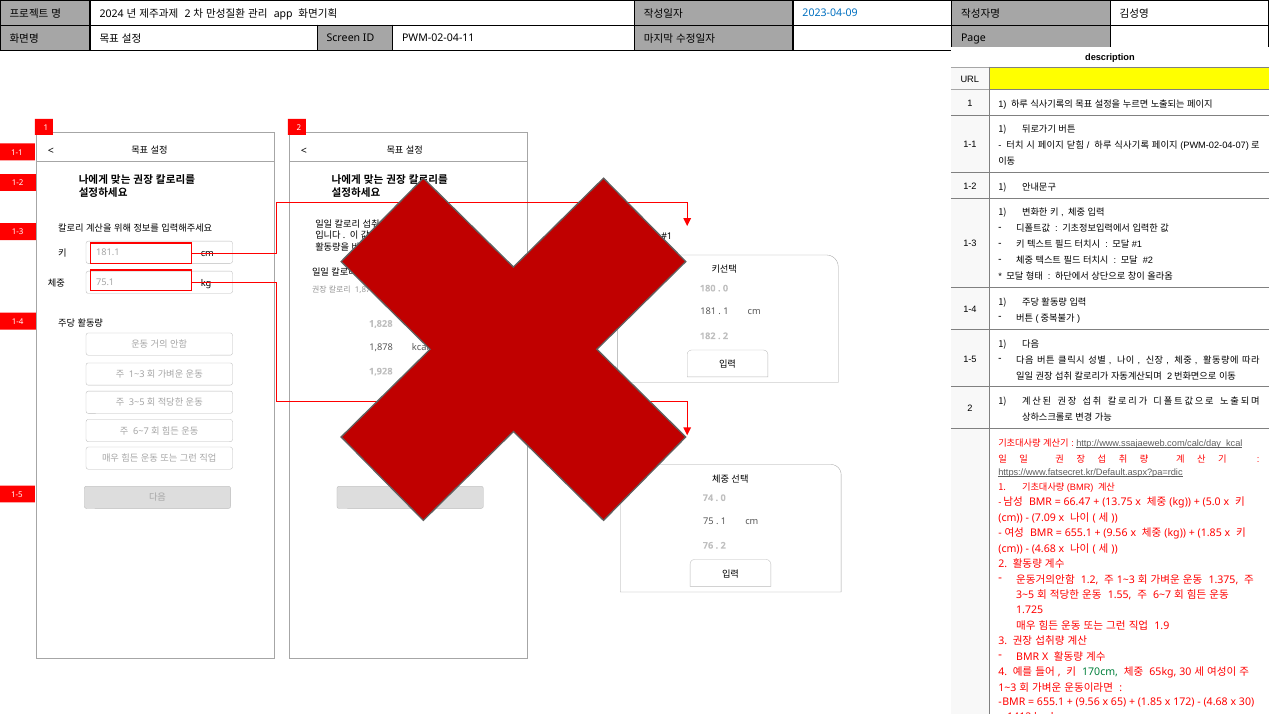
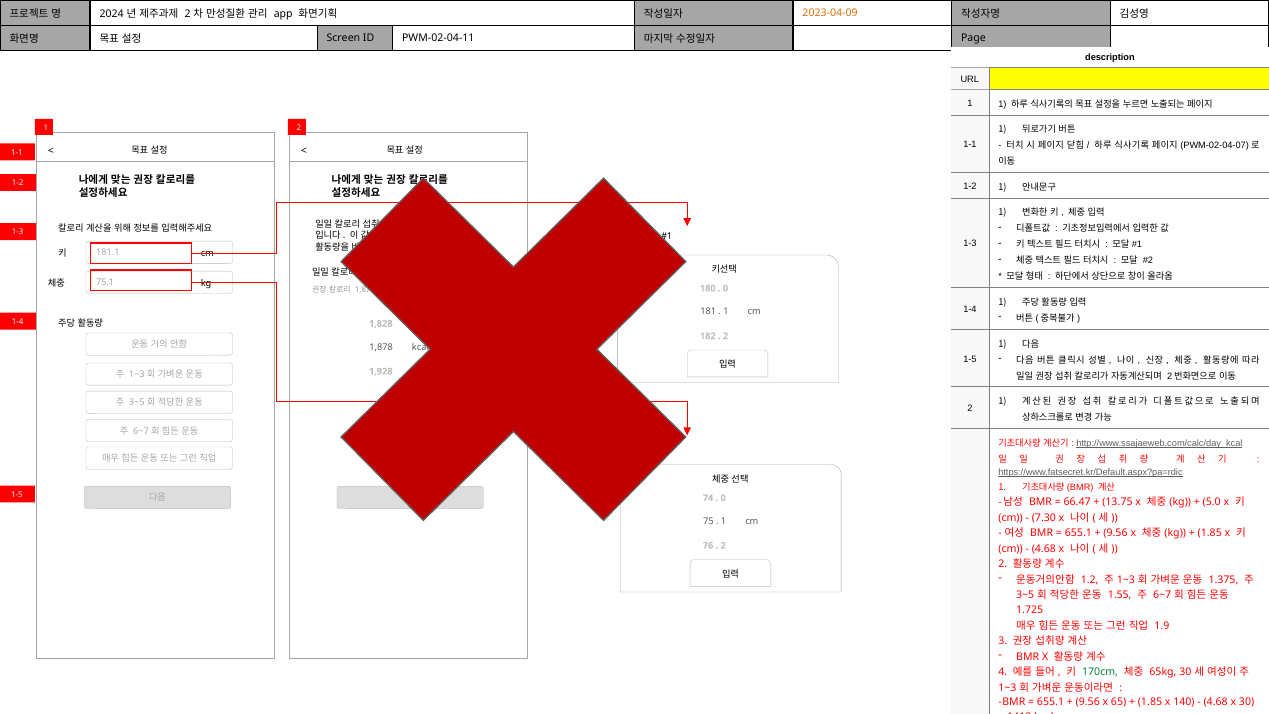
2023-04-09 colour: blue -> orange (830, 13)
7.09: 7.09 -> 7.30 (1044, 518)
172: 172 -> 140 (1184, 702)
